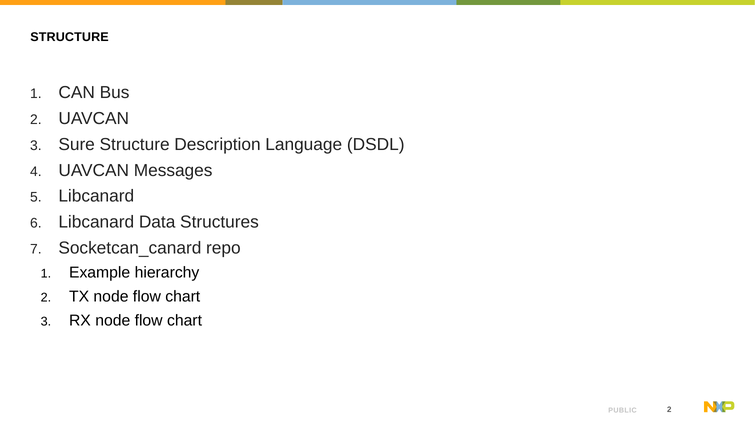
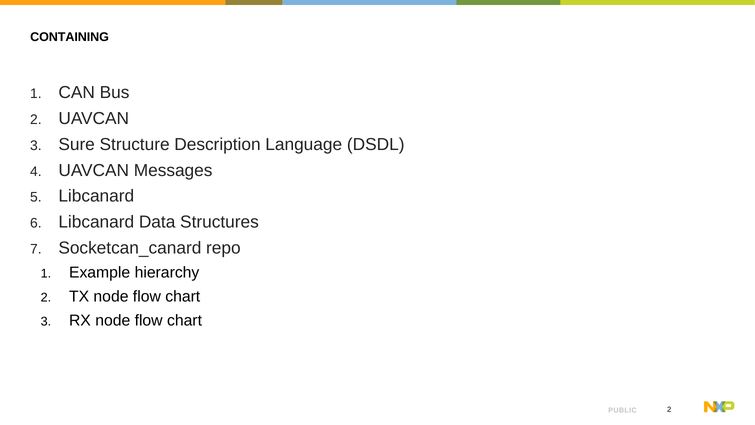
STRUCTURE: STRUCTURE -> CONTAINING (70, 37)
